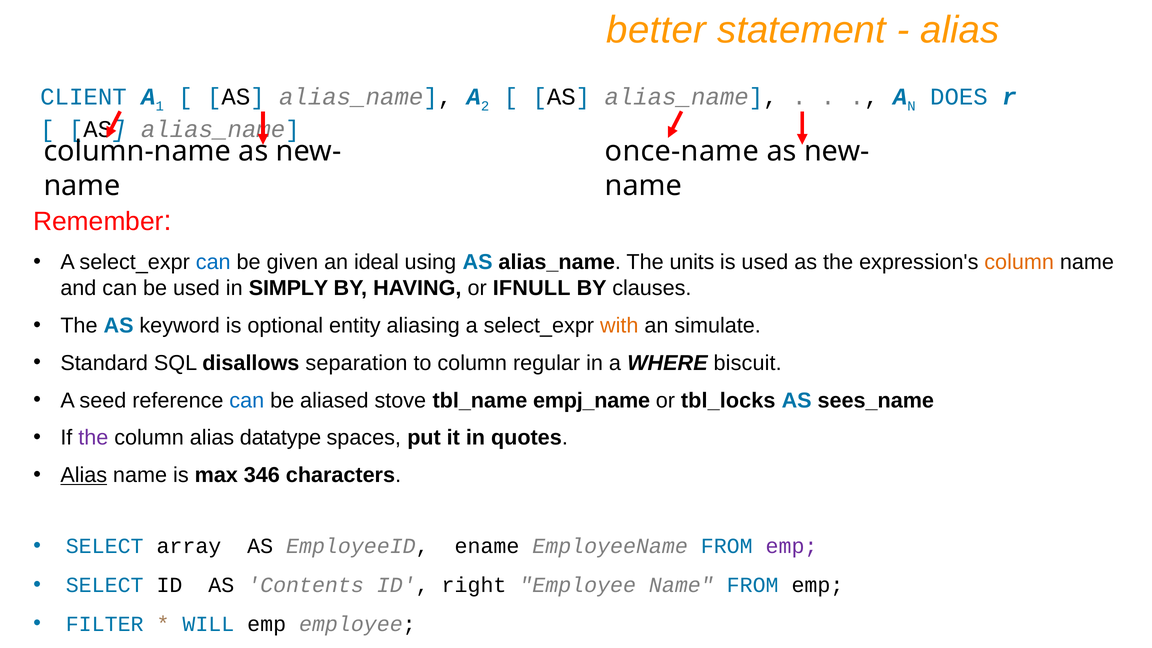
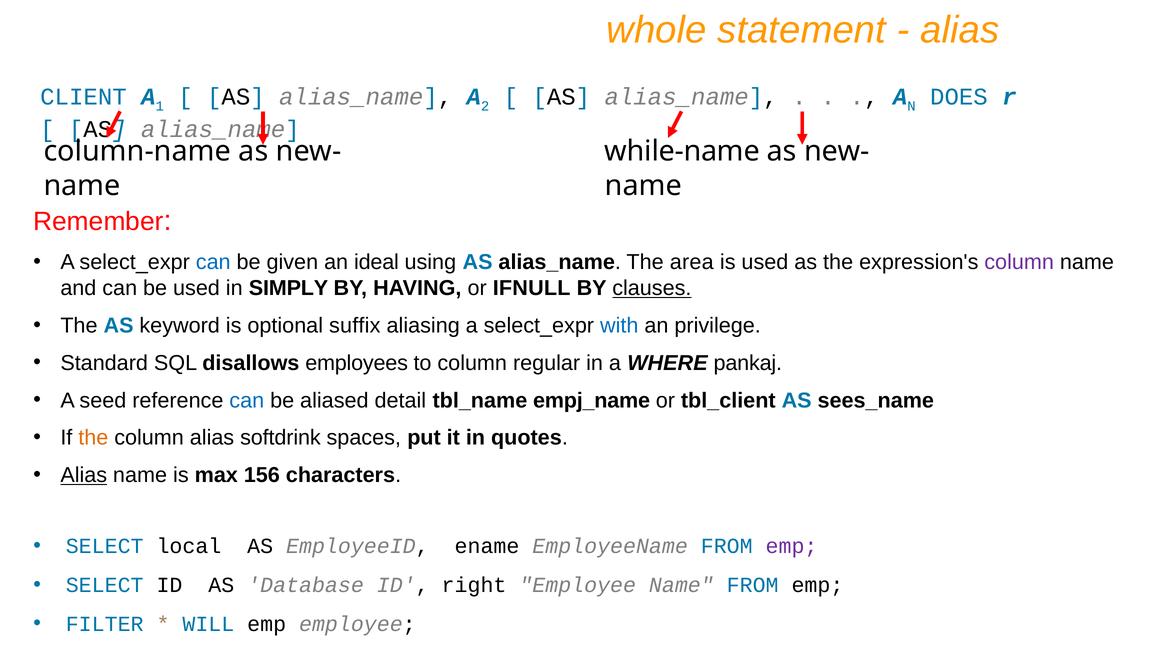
better: better -> whole (656, 30)
once-name: once-name -> while-name (682, 151)
units: units -> area (692, 262)
column colour: orange -> purple (1019, 262)
clauses underline: none -> present (652, 288)
entity: entity -> suffix (355, 326)
with colour: orange -> blue (619, 326)
simulate: simulate -> privilege (718, 326)
separation: separation -> employees (357, 363)
biscuit: biscuit -> pankaj (748, 363)
stove: stove -> detail (400, 400)
tbl_locks: tbl_locks -> tbl_client (728, 400)
the colour: purple -> orange (93, 438)
datatype: datatype -> softdrink (280, 438)
346: 346 -> 156 (262, 475)
array: array -> local (189, 546)
Contents: Contents -> Database (306, 585)
